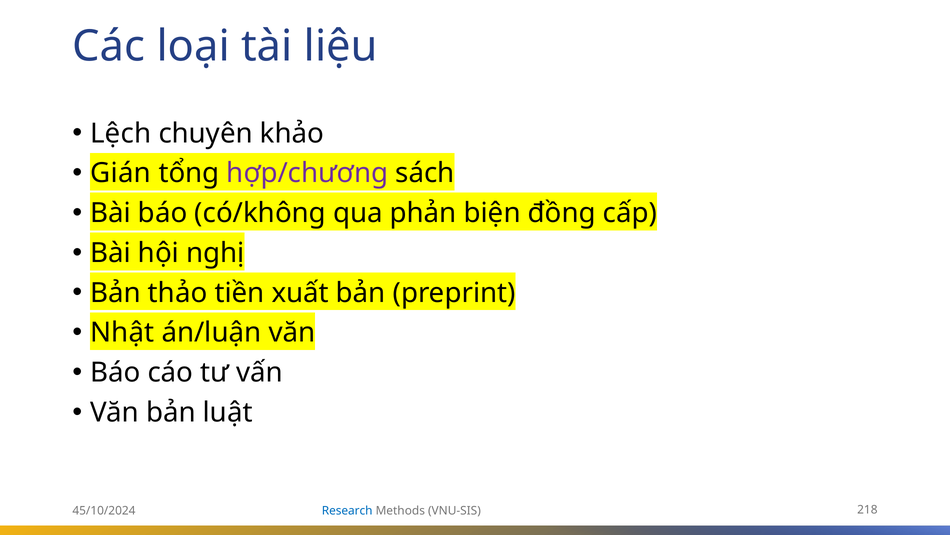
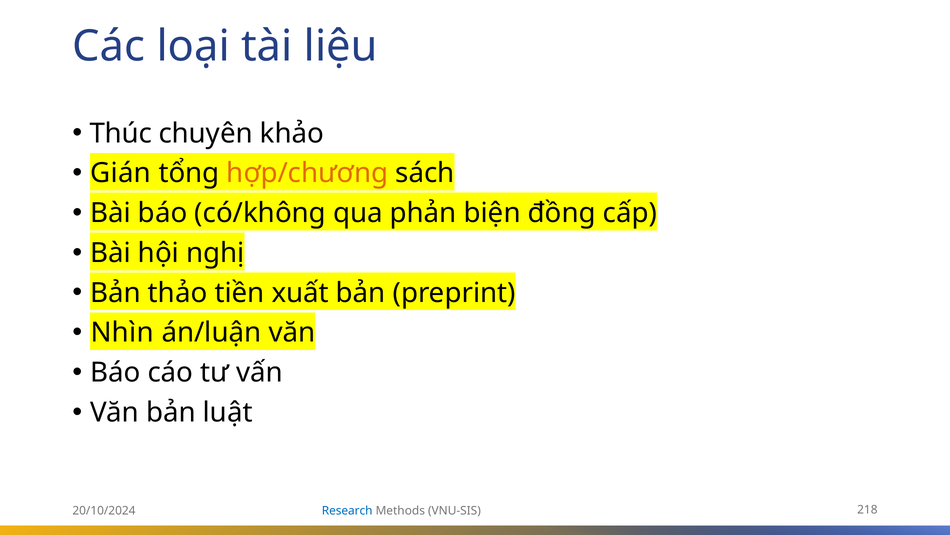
Lệch: Lệch -> Thúc (121, 133)
hợp/chương colour: purple -> orange (307, 173)
Nhật: Nhật -> Nhìn (122, 332)
45/10/2024: 45/10/2024 -> 20/10/2024 (104, 510)
